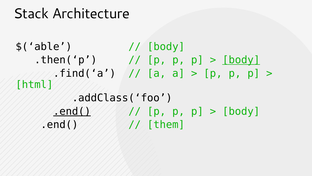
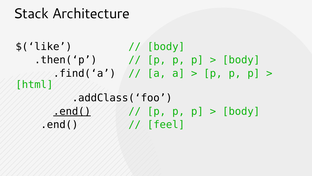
$(‘able: $(‘able -> $(‘like (44, 47)
body underline: present -> none (241, 60)
them: them -> feel (166, 124)
